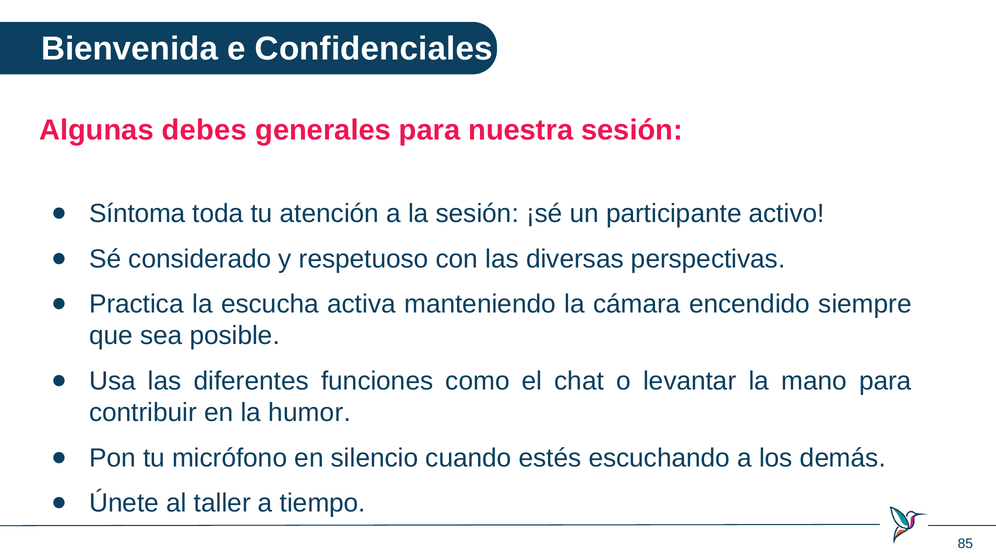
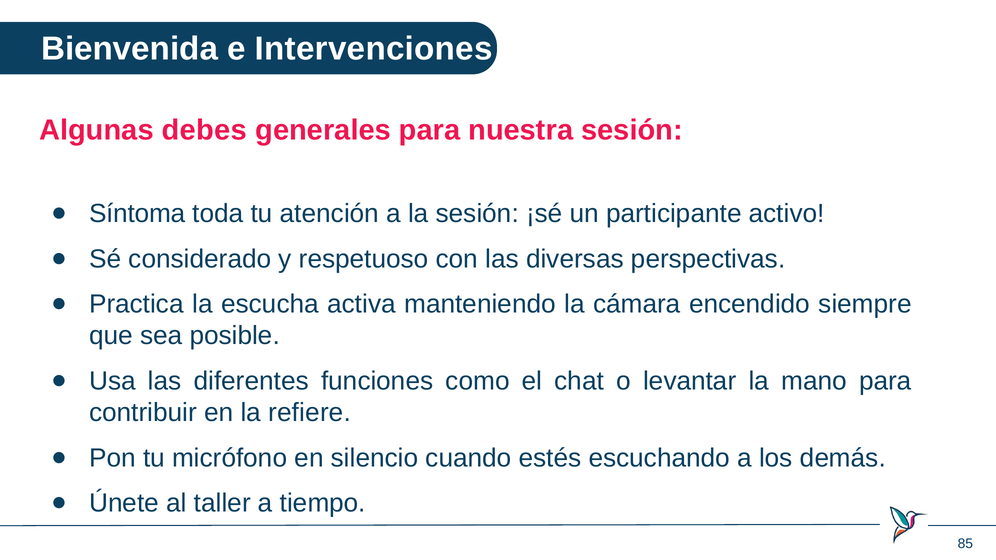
Confidenciales: Confidenciales -> Intervenciones (374, 49)
humor: humor -> refiere (310, 413)
